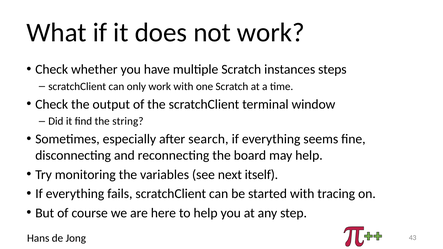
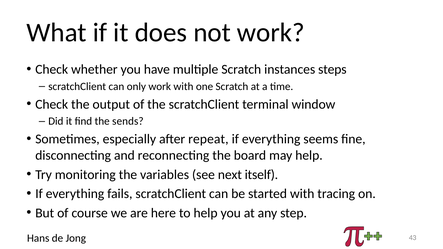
string: string -> sends (128, 121)
search: search -> repeat (208, 139)
